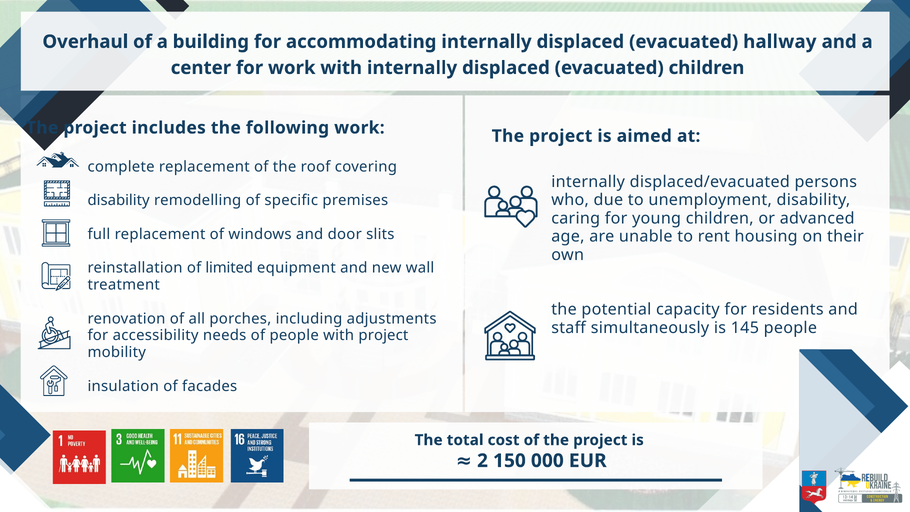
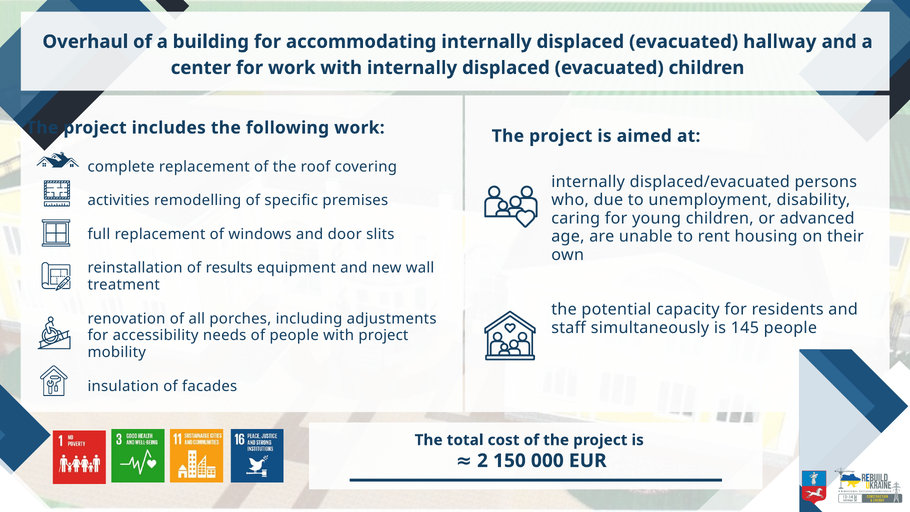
disability: disability -> activities (119, 200)
limited: limited -> results (229, 268)
